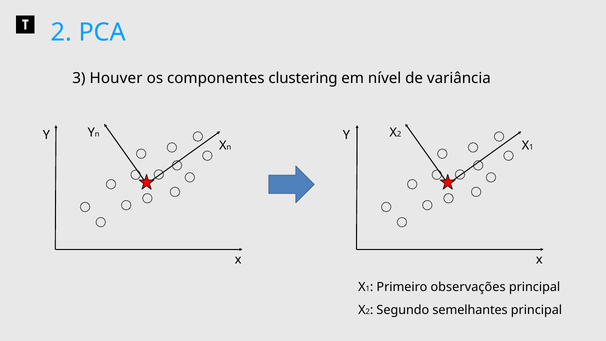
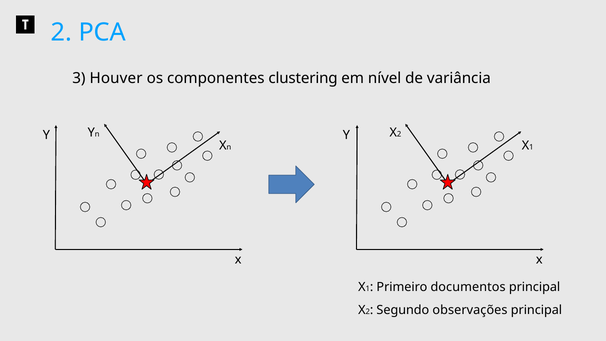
observações: observações -> documentos (468, 287)
semelhantes: semelhantes -> observações (470, 310)
